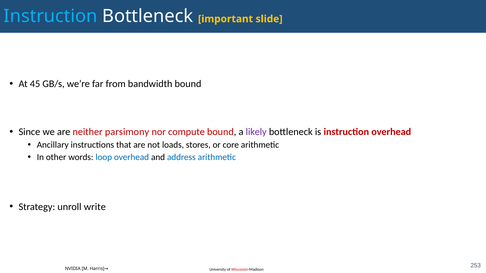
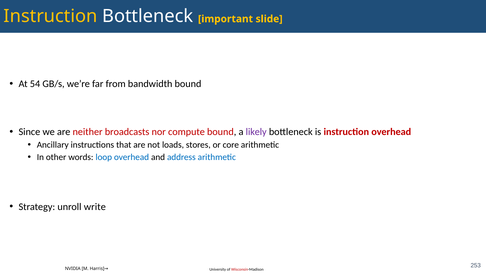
Instruction colour: light blue -> yellow (51, 16)
45: 45 -> 54 (35, 84)
parsimony: parsimony -> broadcasts (127, 132)
